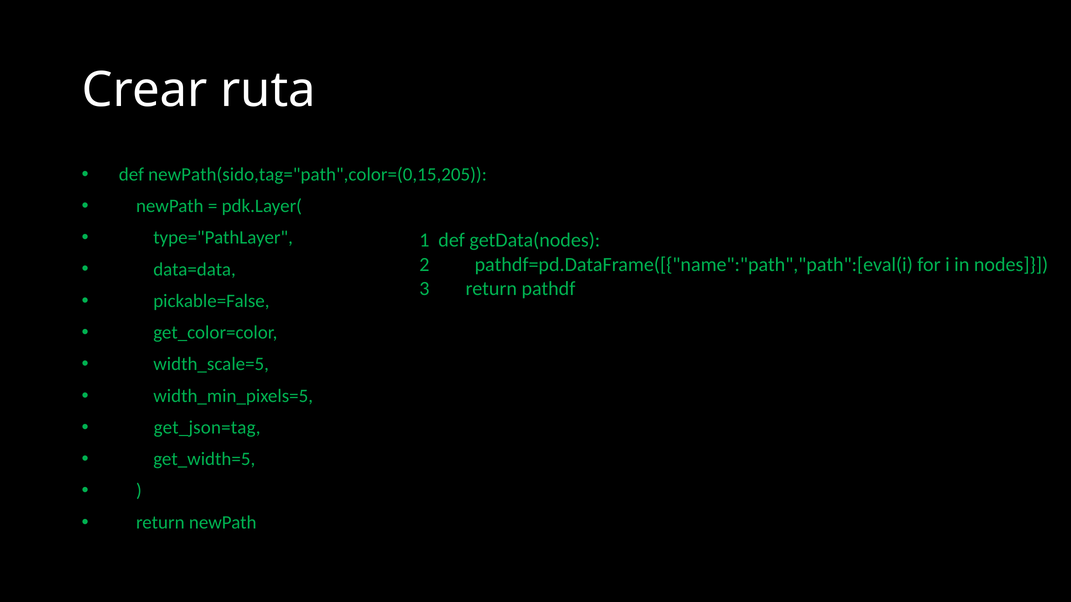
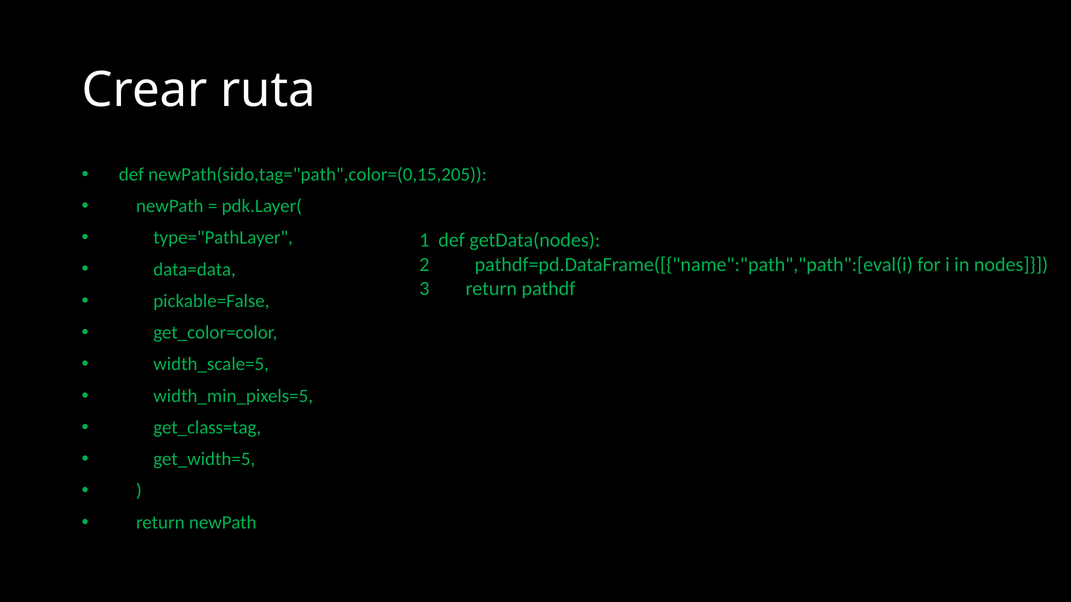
get_json=tag: get_json=tag -> get_class=tag (207, 428)
